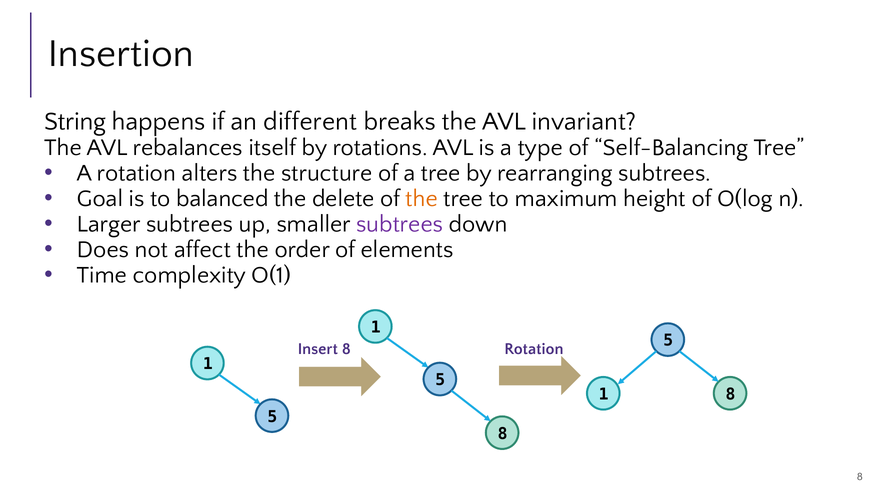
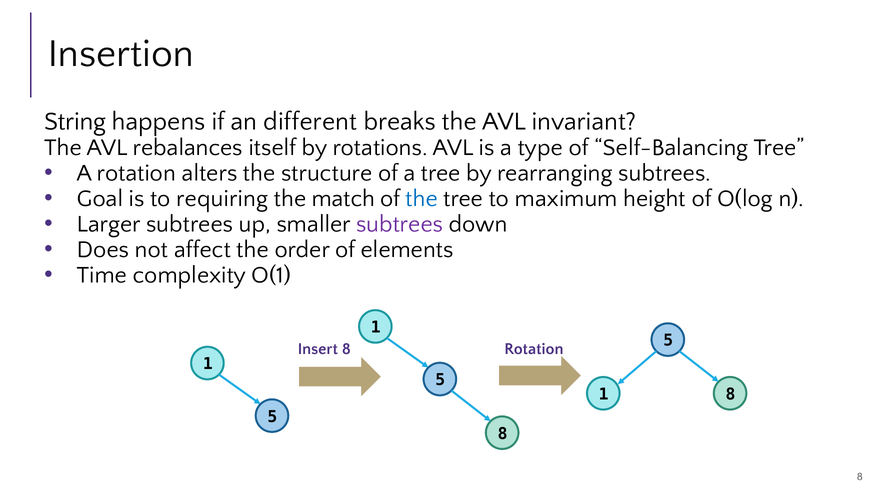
balanced: balanced -> requiring (222, 198)
delete: delete -> match (343, 198)
the colour: orange -> blue (422, 198)
